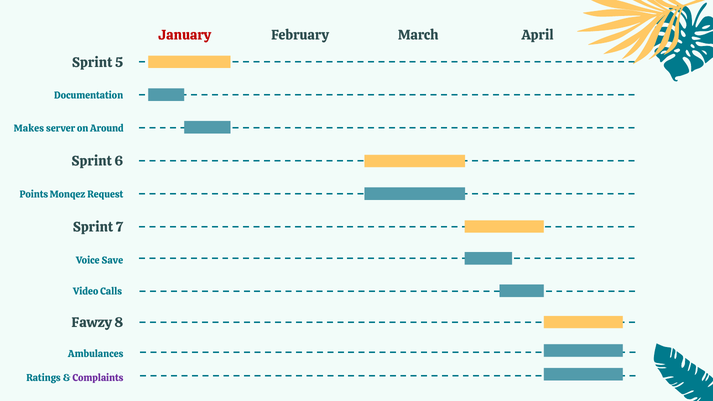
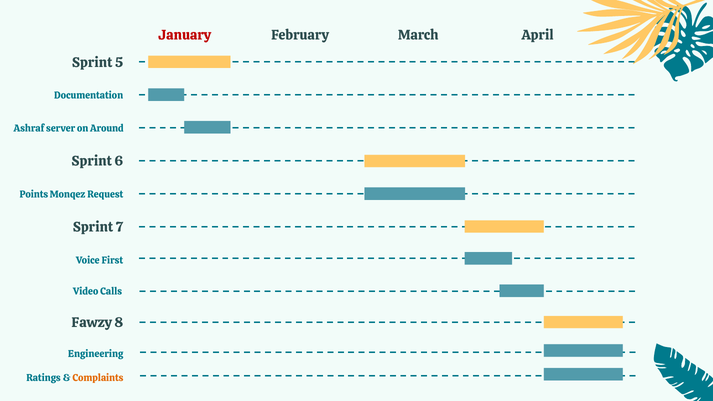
Makes: Makes -> Ashraf (29, 129)
Save: Save -> First (112, 261)
Ambulances: Ambulances -> Engineering (96, 354)
Complaints colour: purple -> orange (98, 378)
